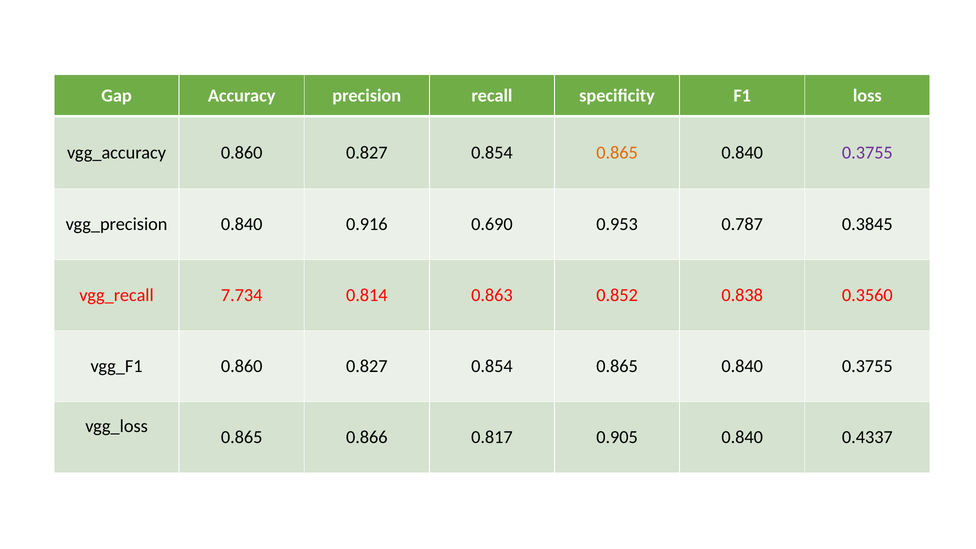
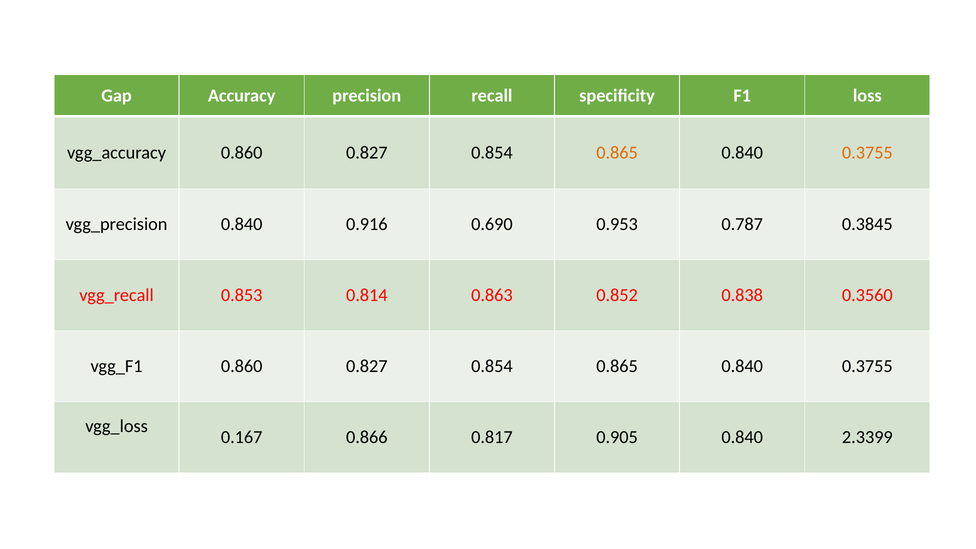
0.3755 colour: purple -> orange (867, 153)
7.734: 7.734 -> 0.853 (242, 295)
0.865: 0.865 -> 0.167 (242, 437)
0.4337: 0.4337 -> 2.3399 (867, 437)
